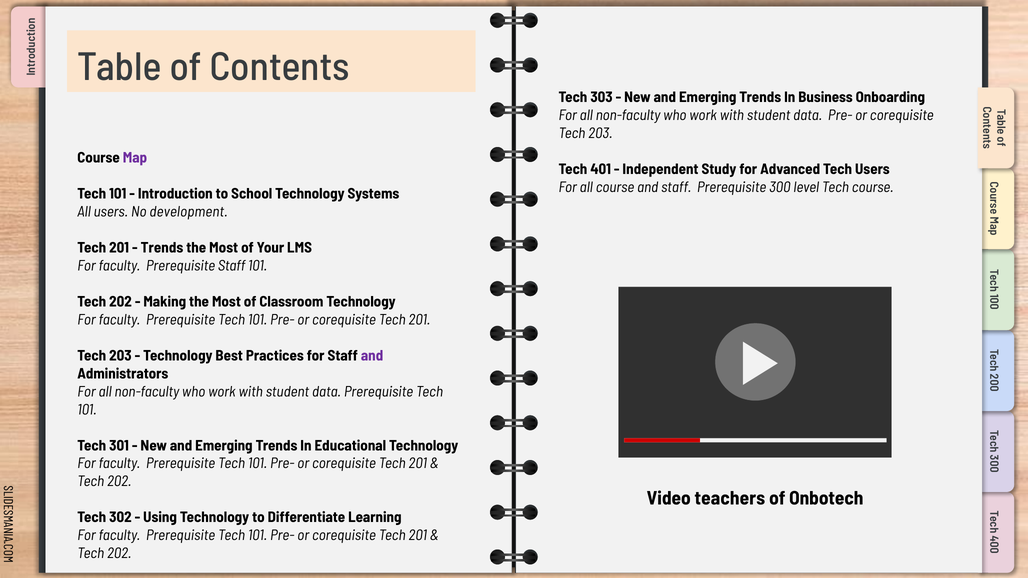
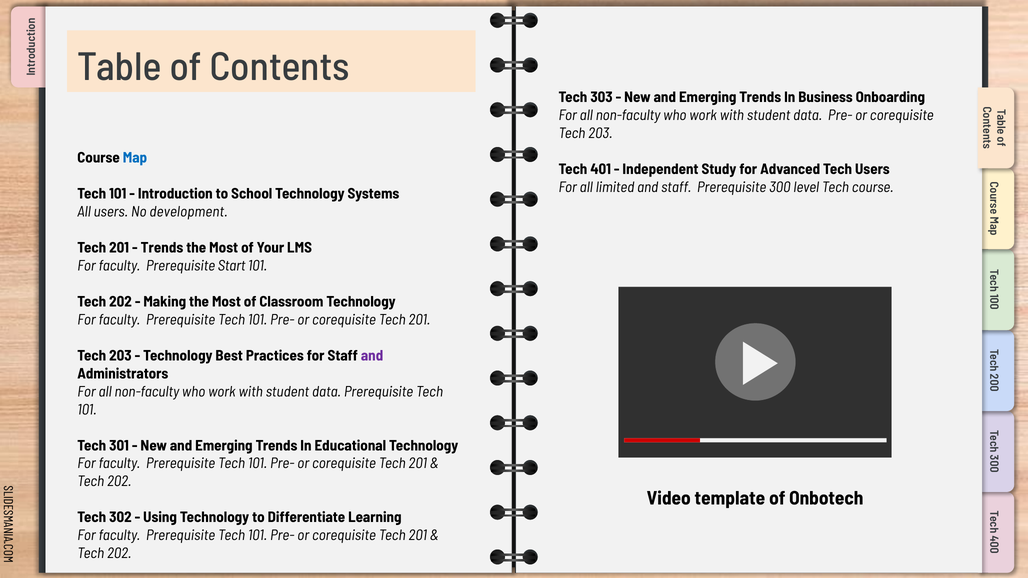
Map colour: purple -> blue (135, 158)
all course: course -> limited (615, 187)
Prerequisite Staff: Staff -> Start (232, 266)
teachers: teachers -> template (730, 499)
